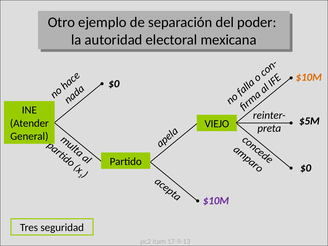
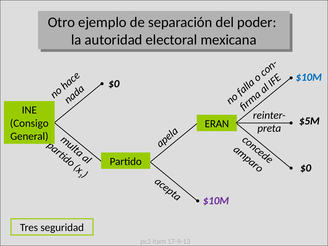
$10M colour: orange -> blue (309, 77)
Atender: Atender -> Consigo (29, 123)
VIEJO: VIEJO -> ERAN (217, 124)
